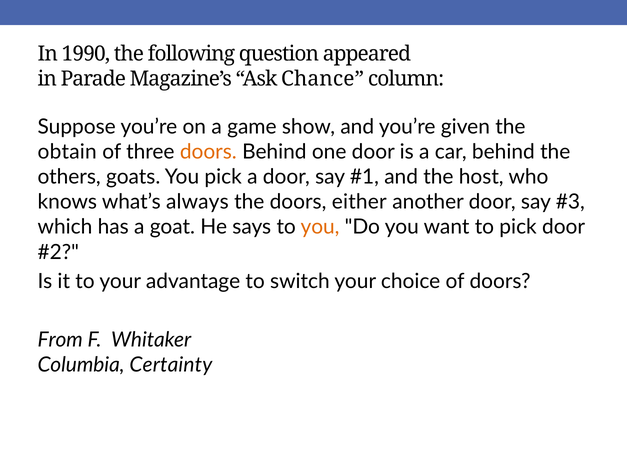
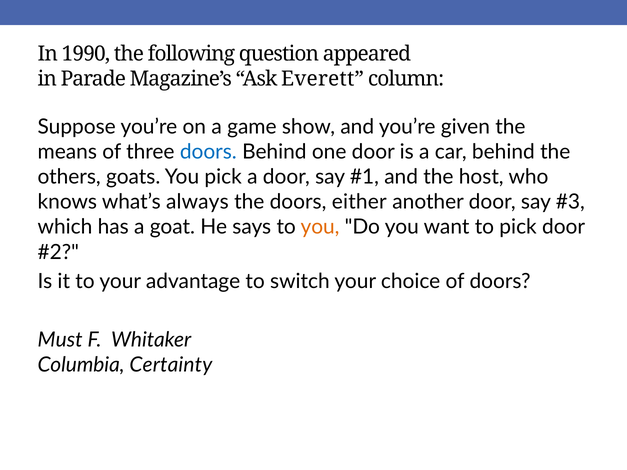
Chance: Chance -> Everett (323, 79)
obtain: obtain -> means (67, 152)
doors colour: orange -> blue (208, 152)
From: From -> Must (60, 340)
